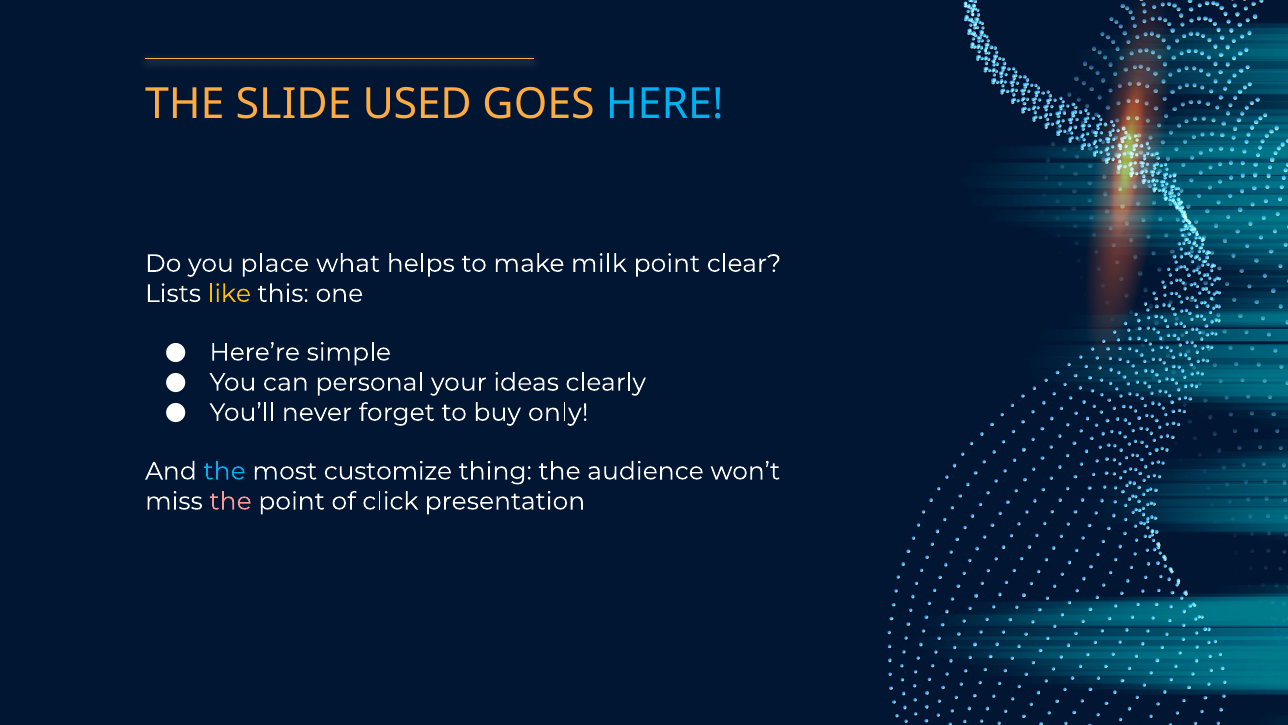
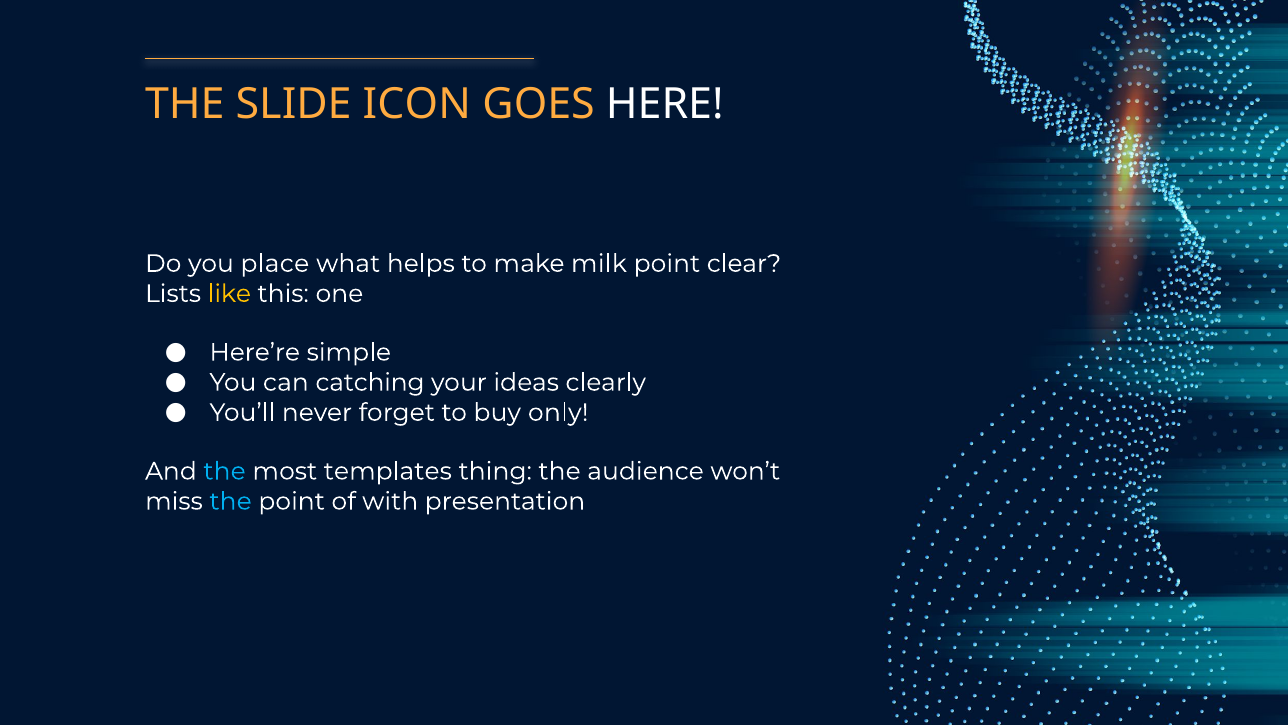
USED: USED -> ICON (417, 104)
HERE colour: light blue -> white (665, 104)
personal: personal -> catching (370, 382)
customize: customize -> templates (388, 471)
the colour: pink -> light blue (231, 501)
click: click -> with (390, 501)
